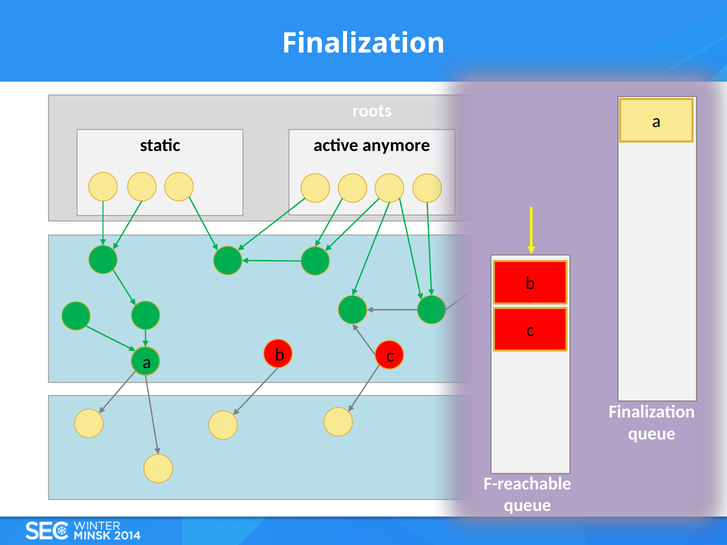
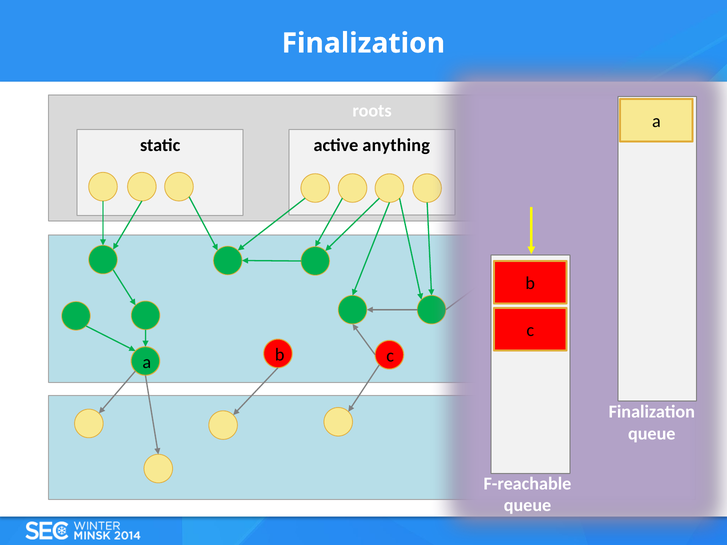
anymore: anymore -> anything (396, 145)
